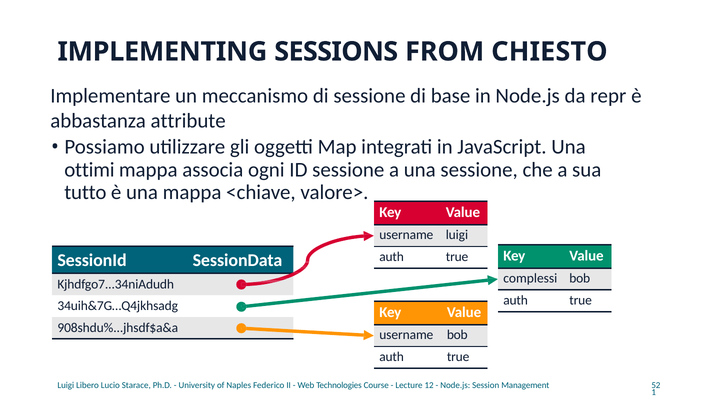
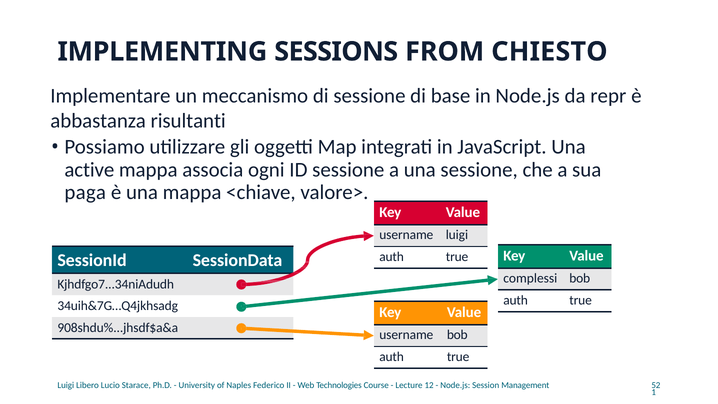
attribute: attribute -> risultanti (188, 121)
ottimi: ottimi -> active (89, 170)
tutto: tutto -> paga (85, 192)
